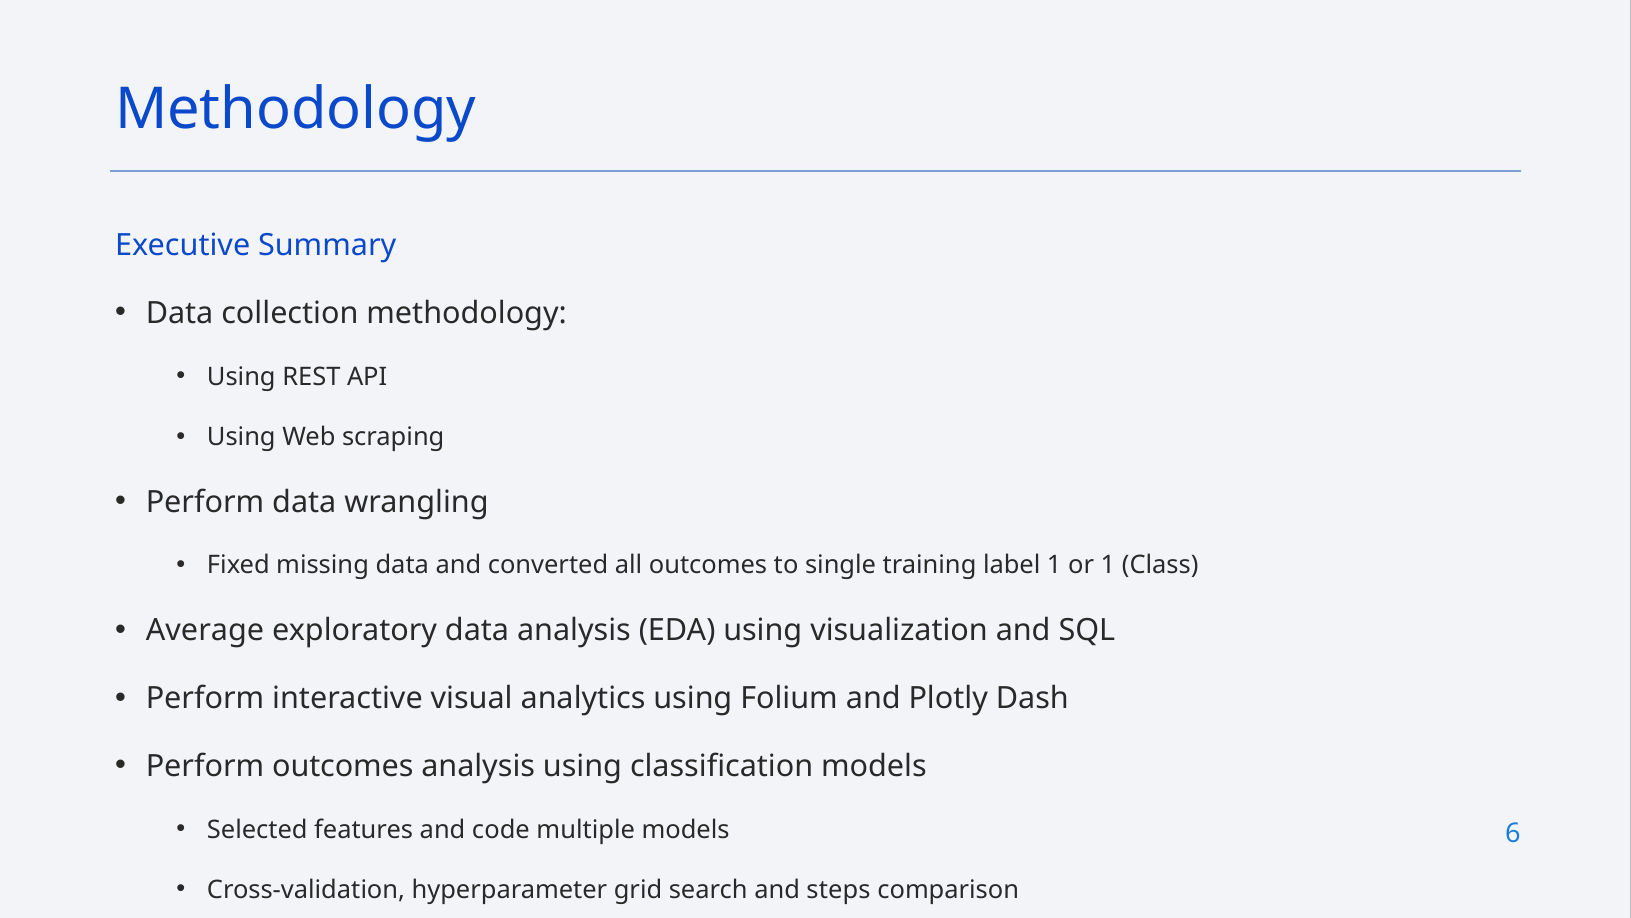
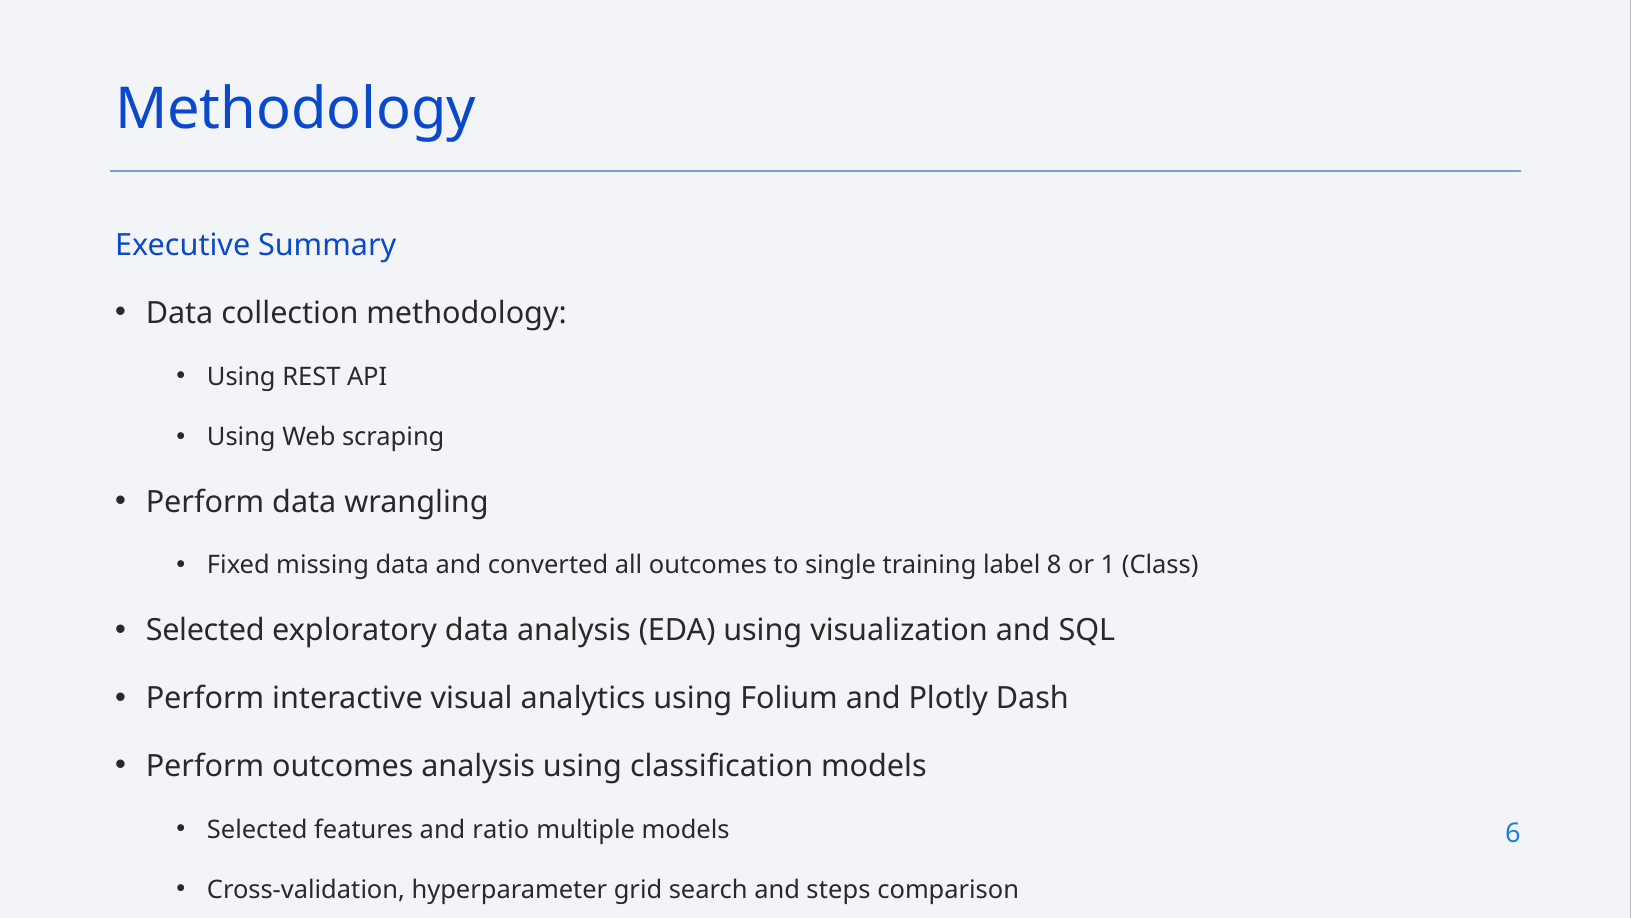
label 1: 1 -> 8 (1054, 565)
Average: Average -> Selected (205, 630)
code: code -> ratio (501, 829)
